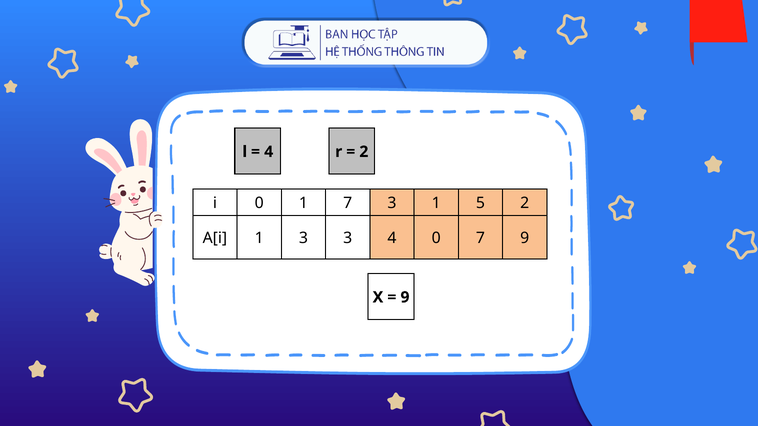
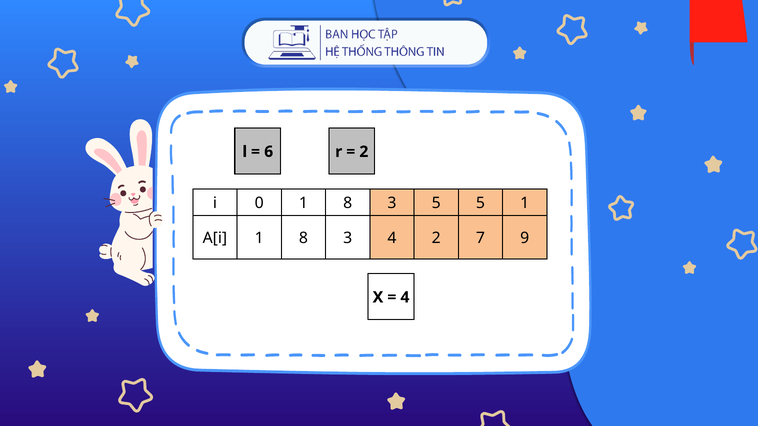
4: 4 -> 6 (269, 152)
0 1 7: 7 -> 8 (348, 203)
3 1: 1 -> 5 (436, 203)
5 2: 2 -> 1 (525, 203)
A[i 1 3: 3 -> 8 (303, 238)
4 0: 0 -> 2 (436, 238)
9: 9 -> 4 (405, 298)
